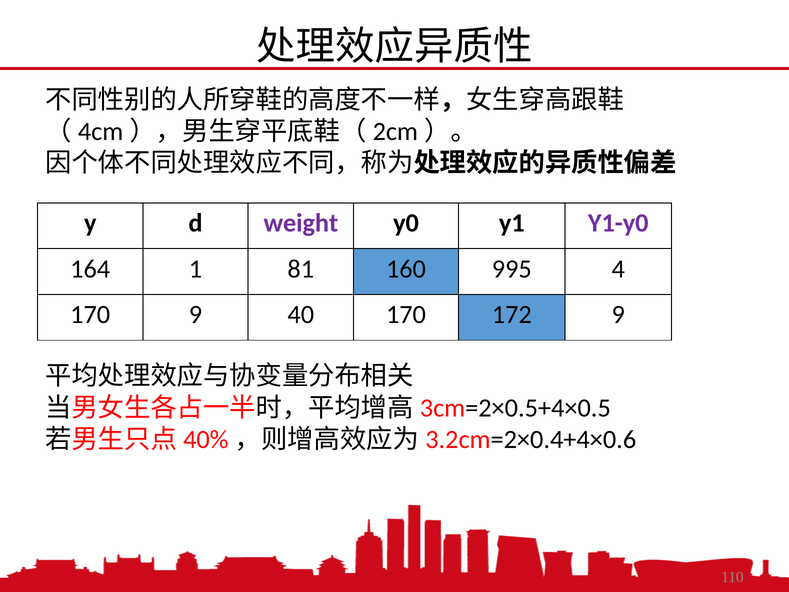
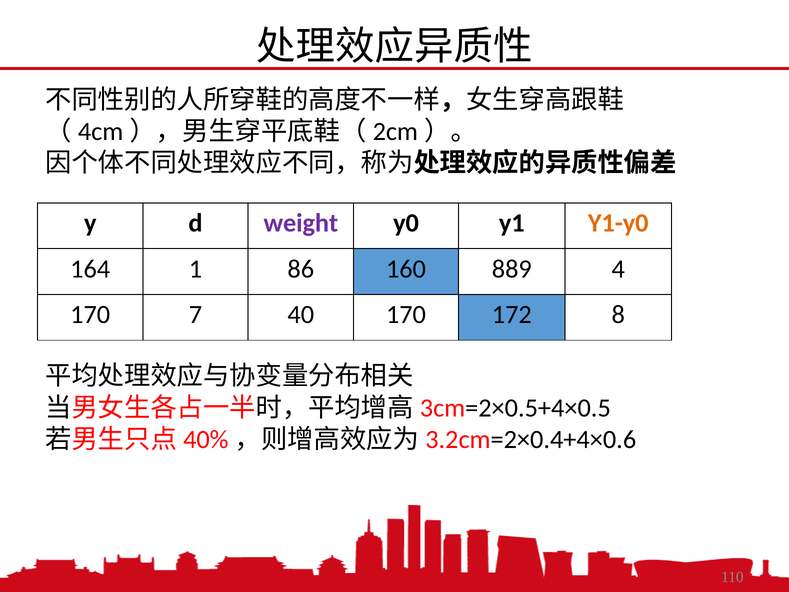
Y1-y0 colour: purple -> orange (618, 223)
81: 81 -> 86 (301, 269)
995: 995 -> 889 (512, 269)
170 9: 9 -> 7 (196, 315)
172 9: 9 -> 8 (618, 315)
